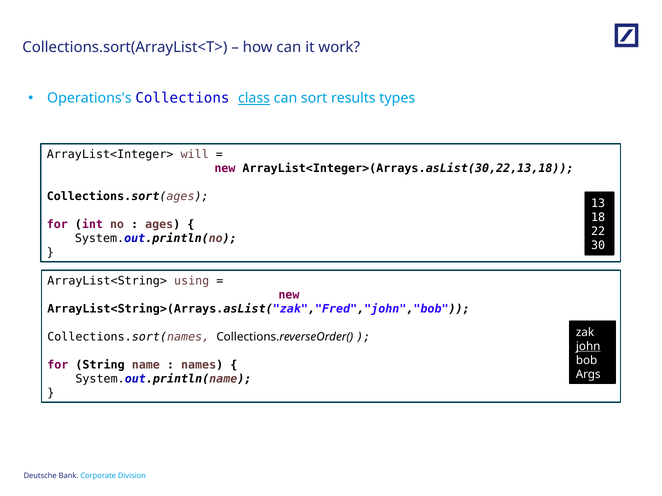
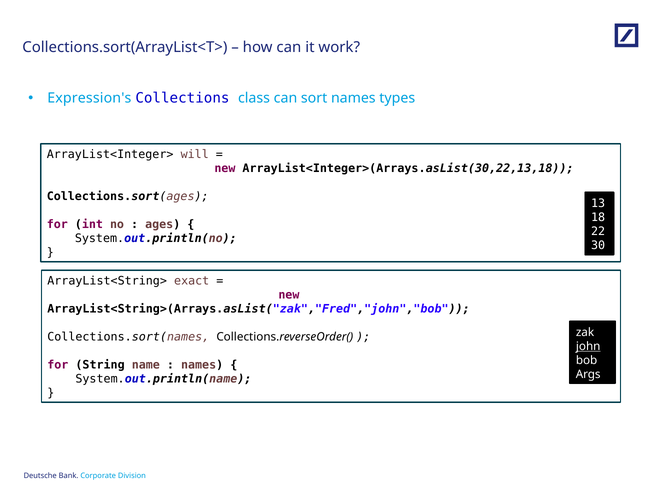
Operations's: Operations's -> Expression's (89, 98)
class underline: present -> none (254, 98)
sort results: results -> names (353, 98)
using: using -> exact (192, 281)
